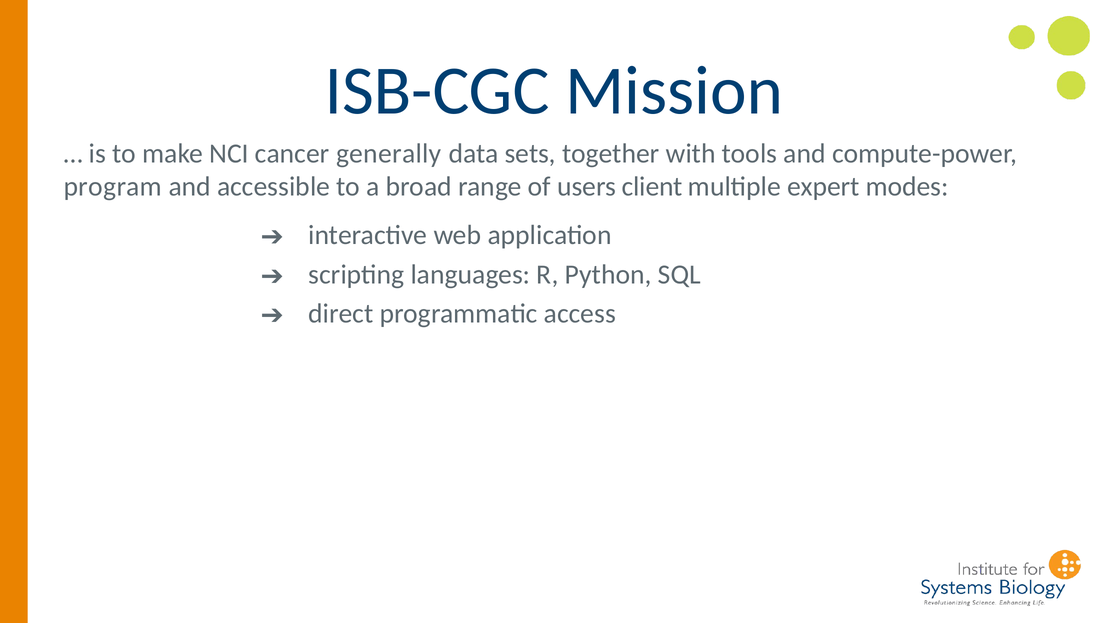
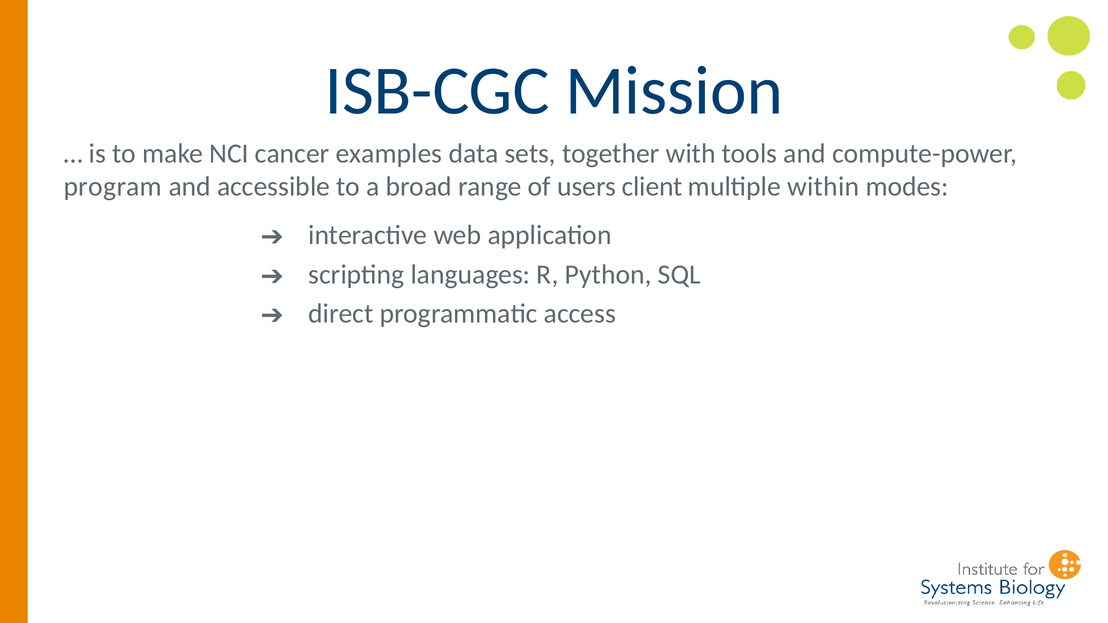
generally: generally -> examples (389, 154)
expert: expert -> within (823, 187)
